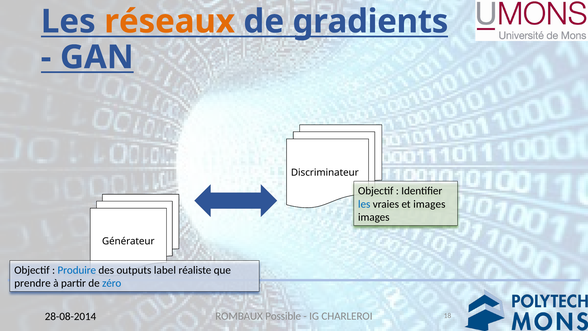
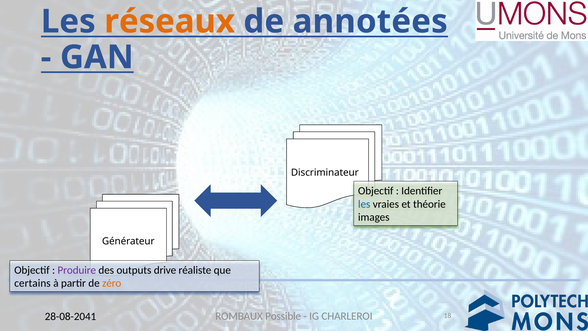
gradients: gradients -> annotées (370, 22)
et images: images -> théorie (429, 204)
Produire colour: blue -> purple (77, 270)
label: label -> drive (165, 270)
prendre: prendre -> certains (32, 283)
zéro colour: blue -> orange (112, 283)
28-08-2014: 28-08-2014 -> 28-08-2041 (71, 316)
